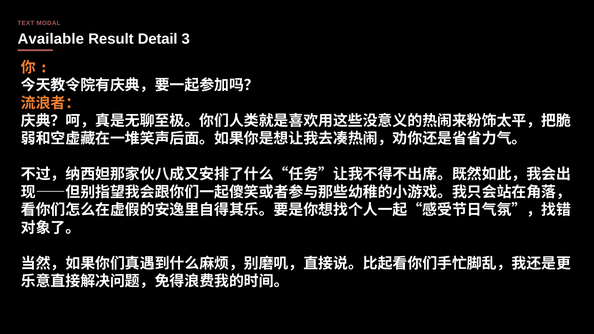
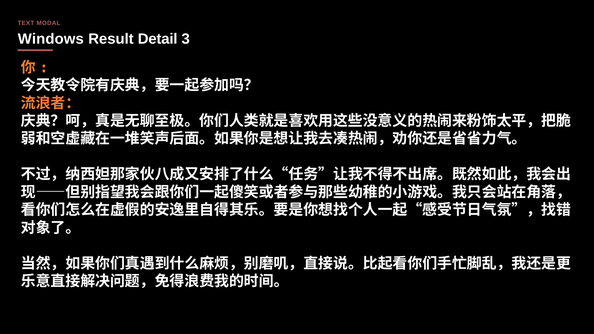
Available: Available -> Windows (51, 39)
